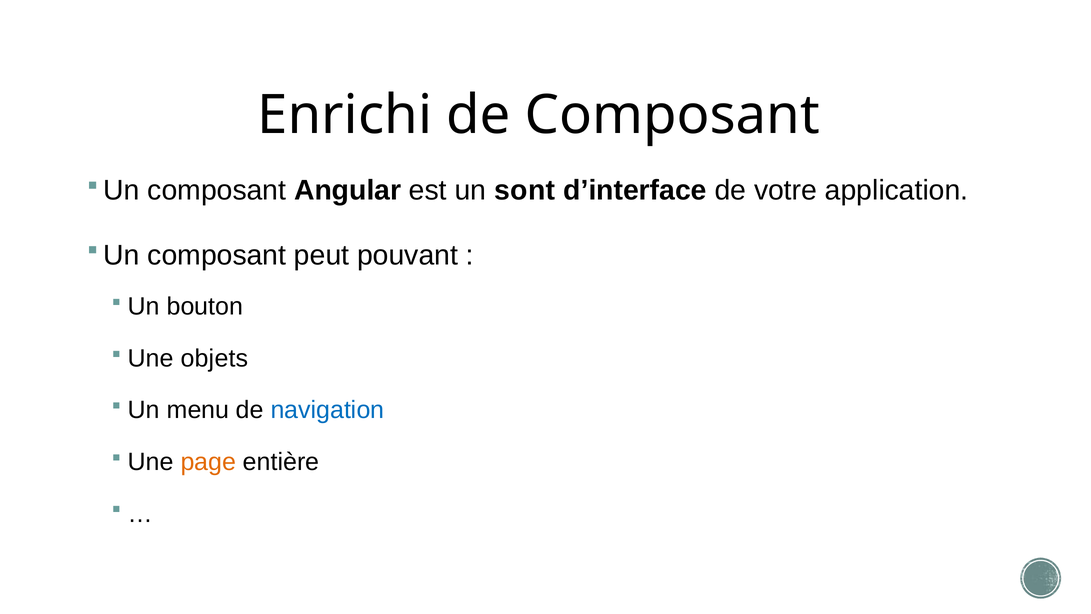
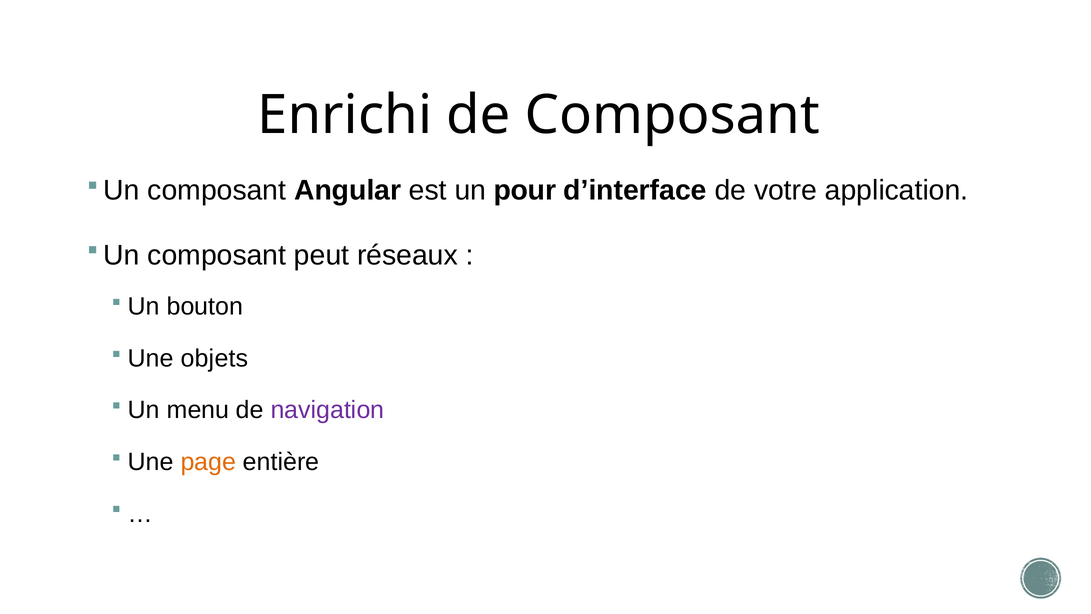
sont: sont -> pour (525, 190)
pouvant: pouvant -> réseaux (407, 255)
navigation colour: blue -> purple (327, 410)
